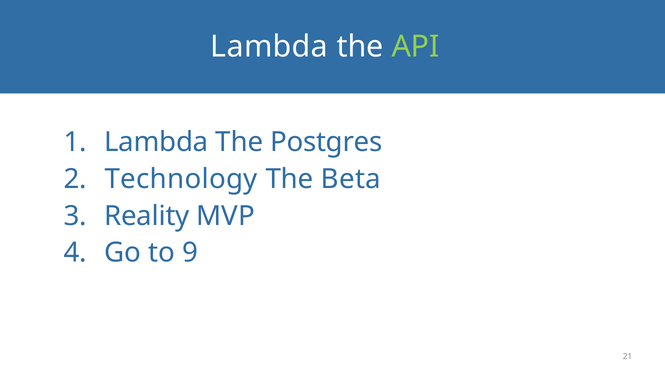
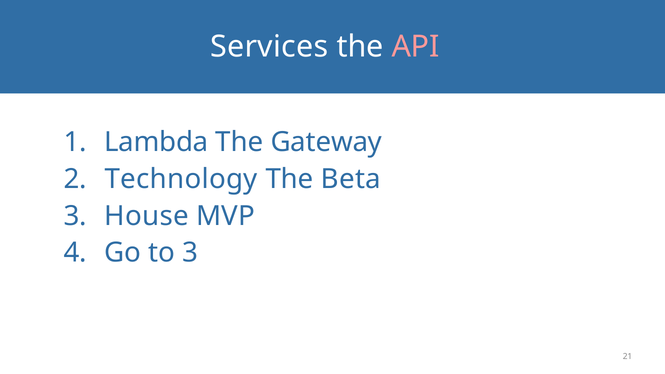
Lambda: Lambda -> Services (269, 47)
API colour: light green -> pink (416, 47)
Postgres: Postgres -> Gateway (326, 142)
Reality: Reality -> House (147, 216)
to 9: 9 -> 3 (190, 253)
